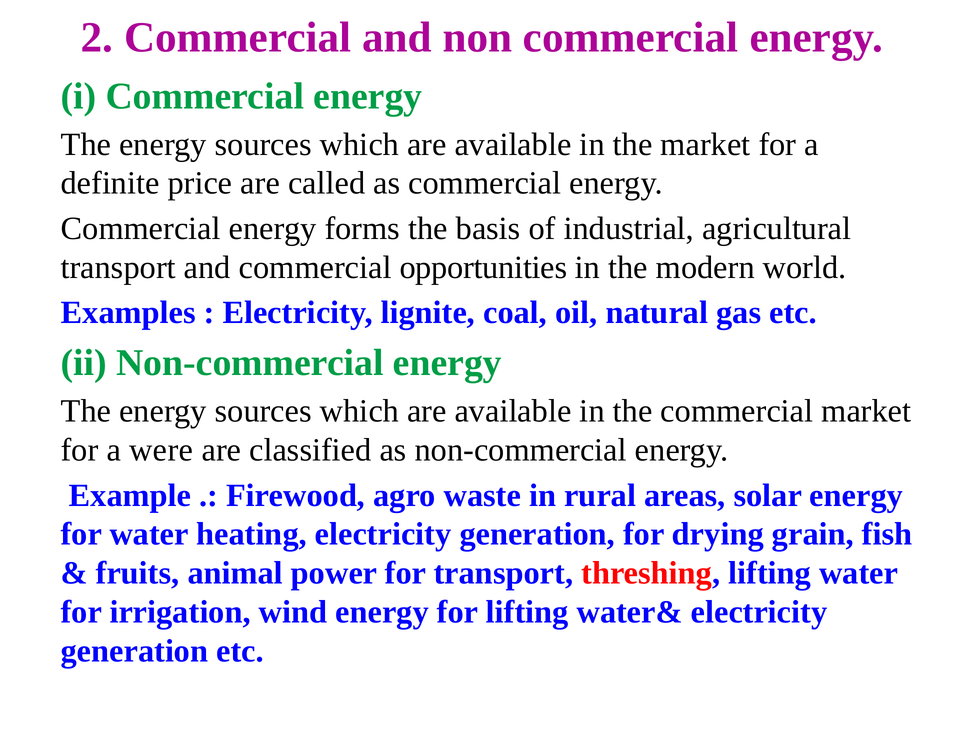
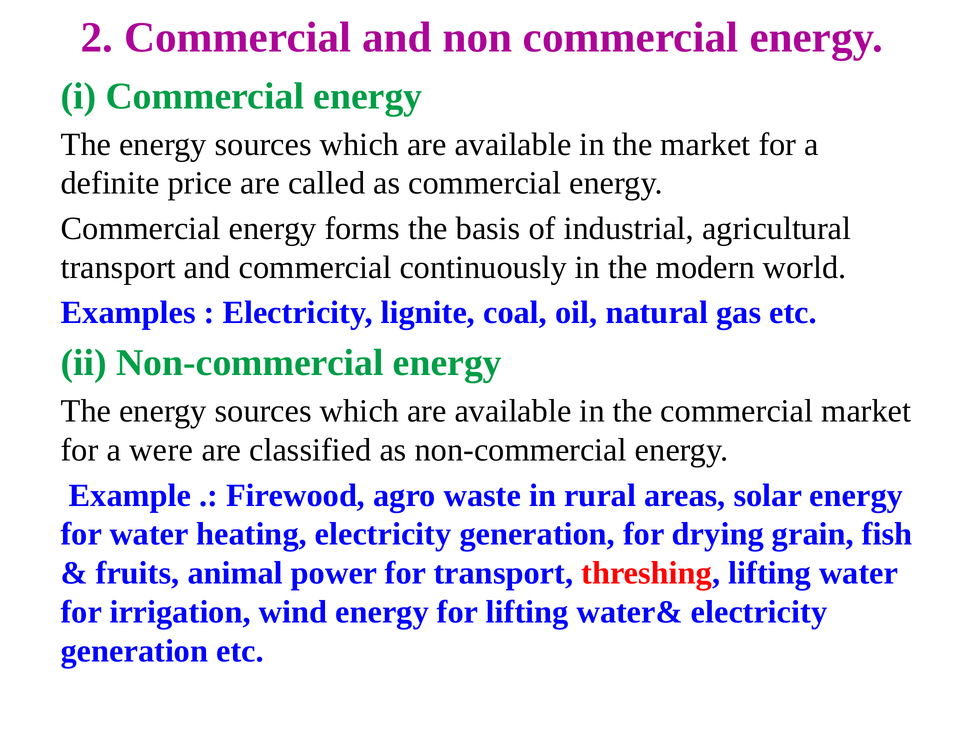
opportunities: opportunities -> continuously (483, 267)
